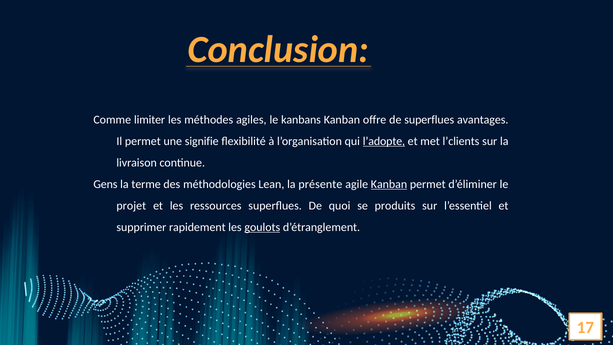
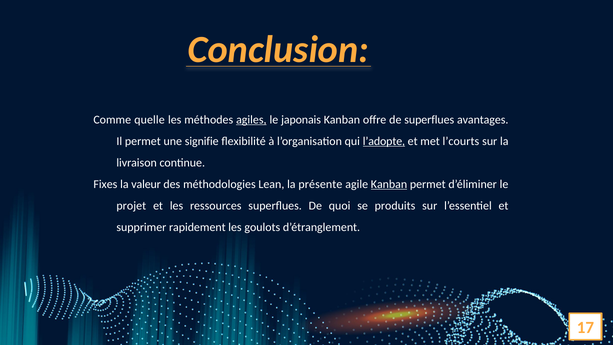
limiter: limiter -> quelle (149, 120)
agiles underline: none -> present (251, 120)
kanbans: kanbans -> japonais (301, 120)
l’clients: l’clients -> l’courts (461, 141)
Gens: Gens -> Fixes (105, 184)
terme: terme -> valeur (146, 184)
goulots underline: present -> none (262, 227)
